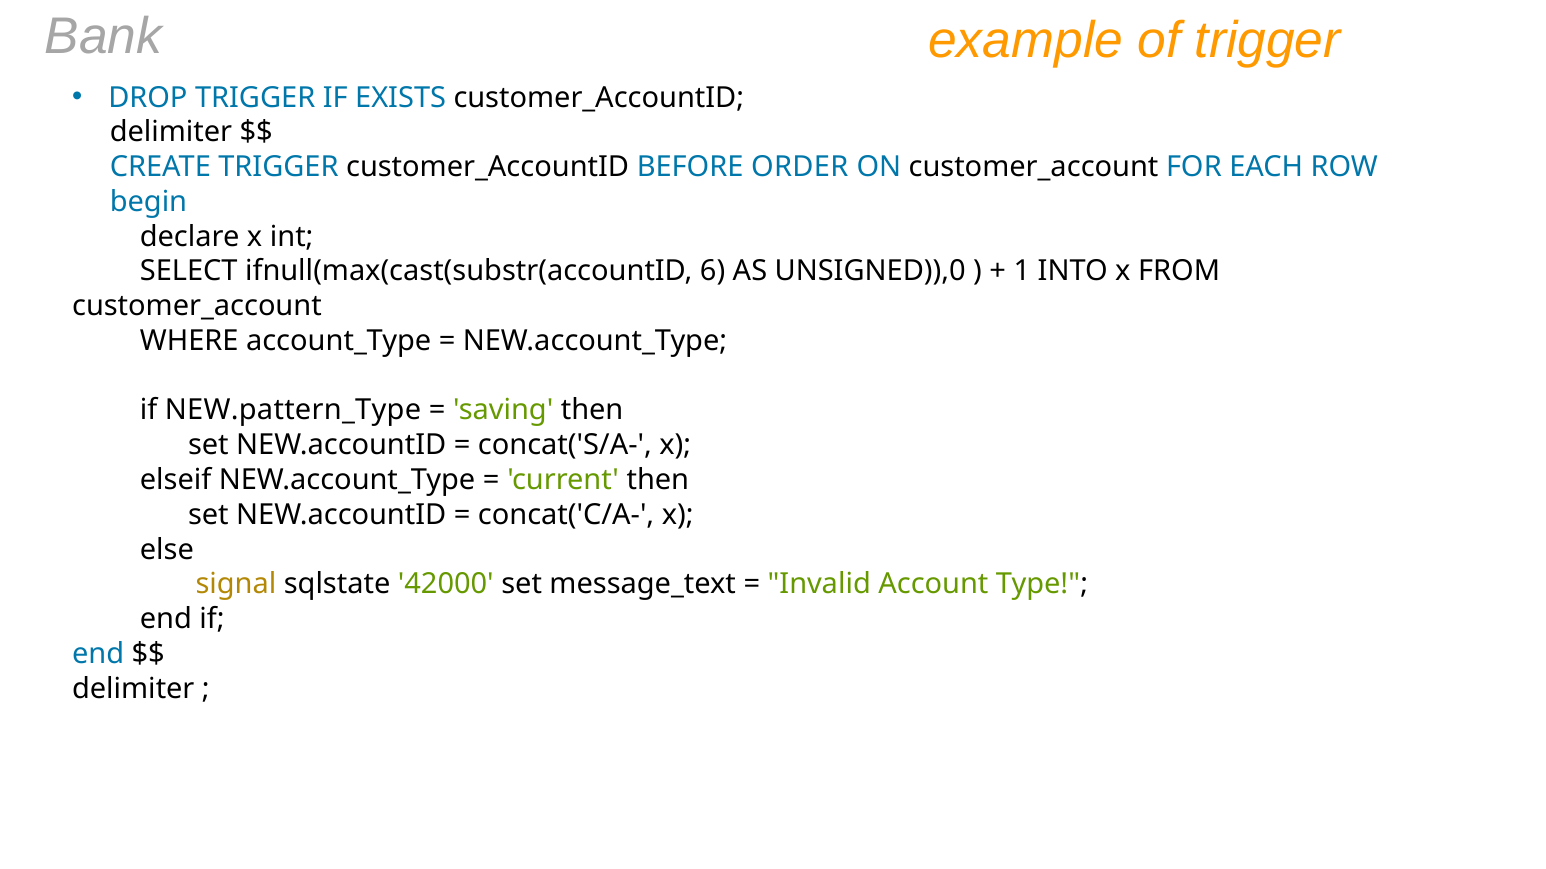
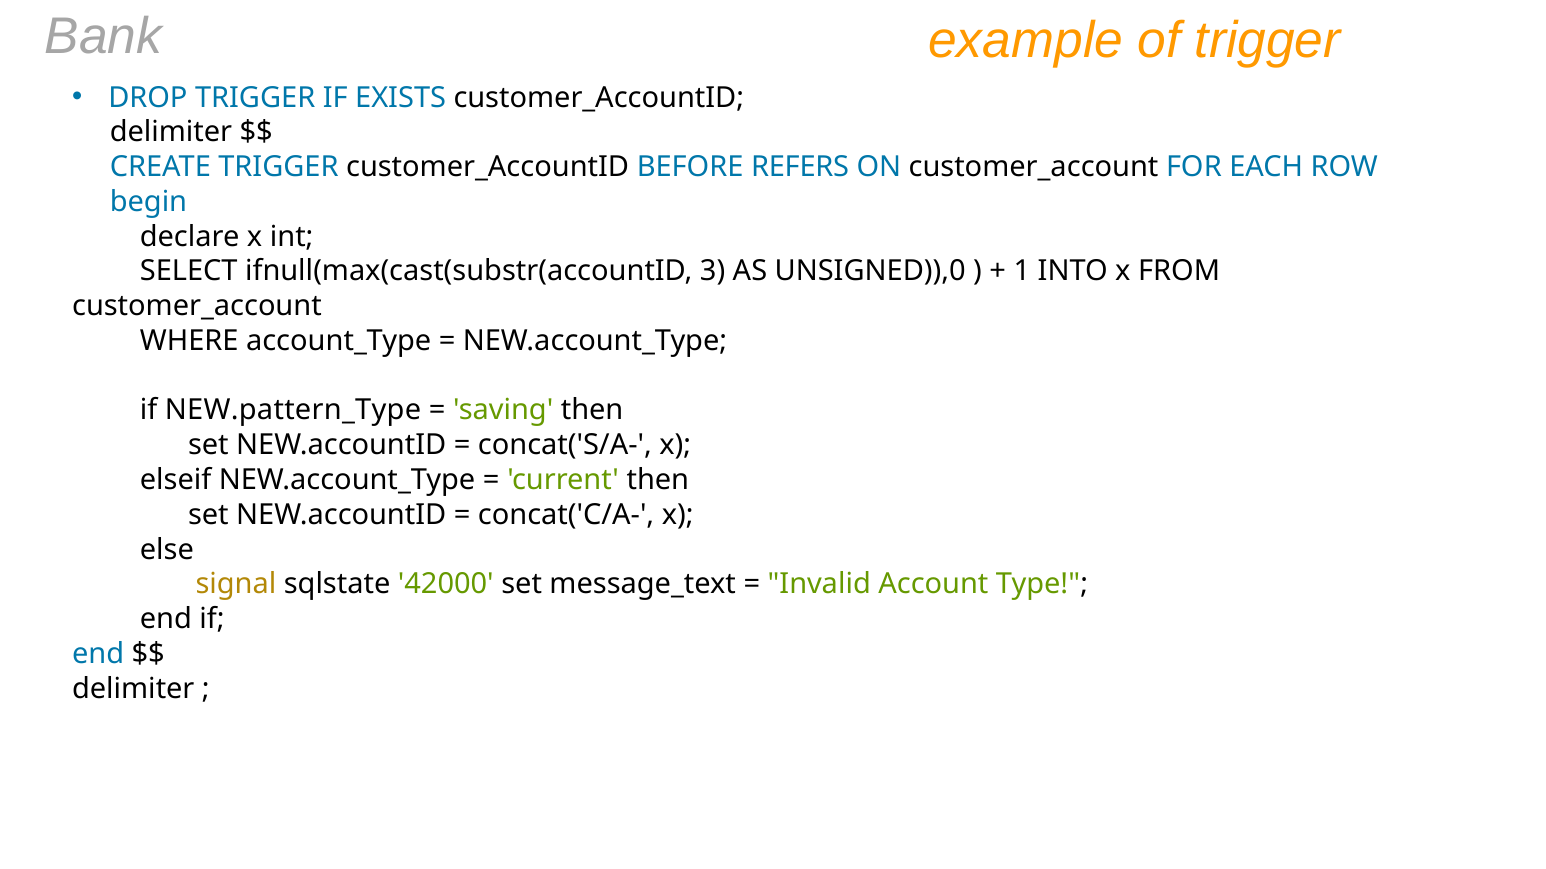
ORDER: ORDER -> REFERS (800, 167)
6: 6 -> 3 (713, 272)
